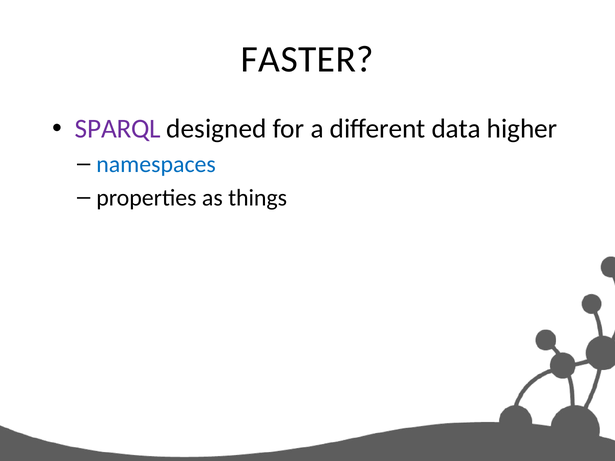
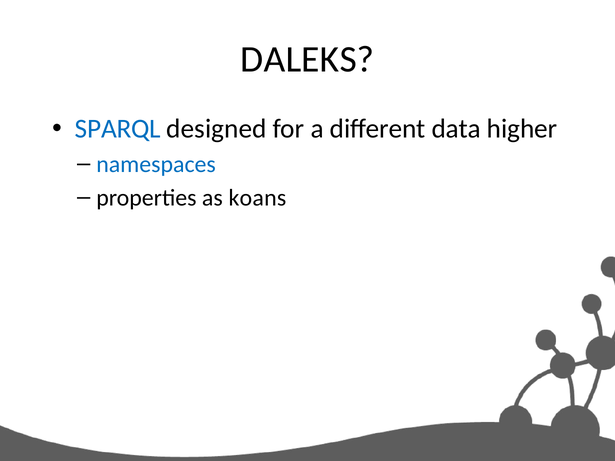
FASTER: FASTER -> DALEKS (307, 60)
SPARQL colour: purple -> blue (118, 129)
things: things -> koans (257, 198)
